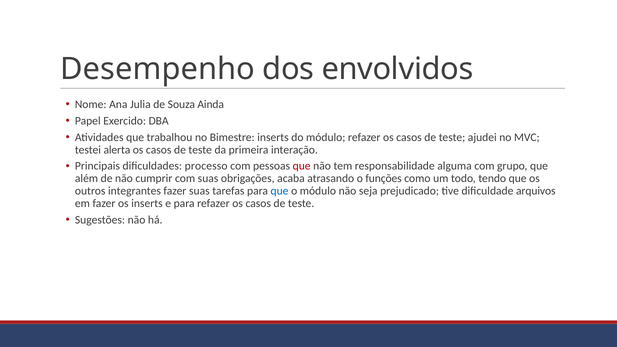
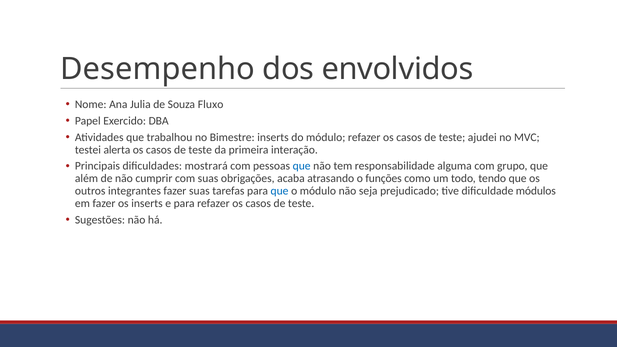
Ainda: Ainda -> Fluxo (211, 105)
processo: processo -> mostrará (206, 166)
que colour: red -> blue (302, 166)
arquivos: arquivos -> módulos (536, 191)
